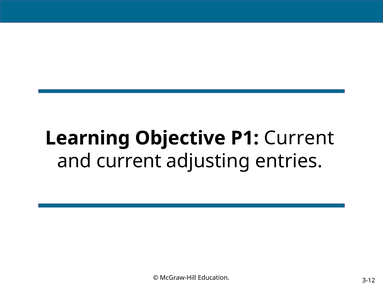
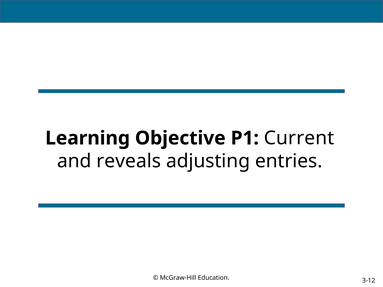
and current: current -> reveals (129, 161)
